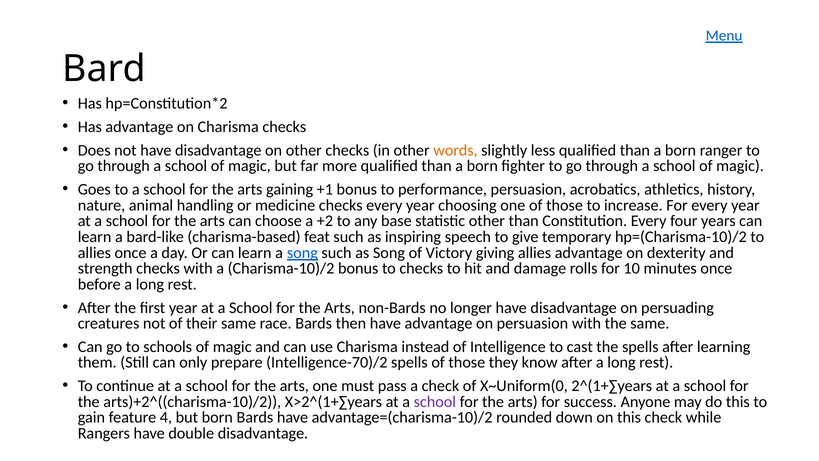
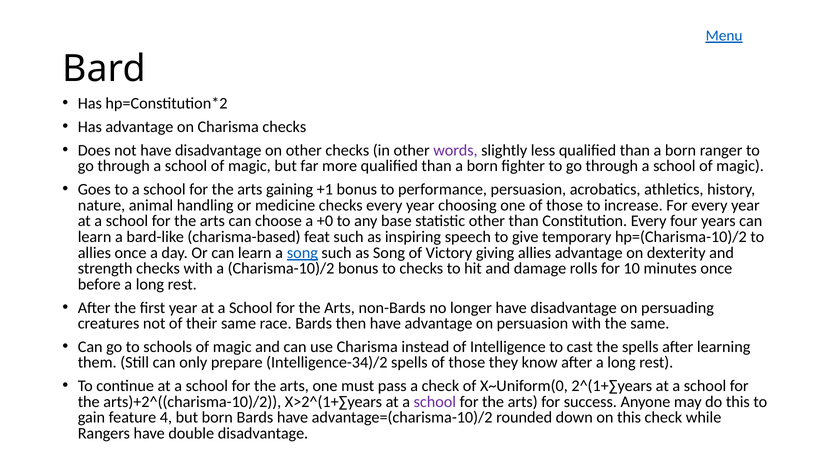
words colour: orange -> purple (455, 150)
+2: +2 -> +0 (325, 221)
Intelligence-70)/2: Intelligence-70)/2 -> Intelligence-34)/2 (327, 362)
